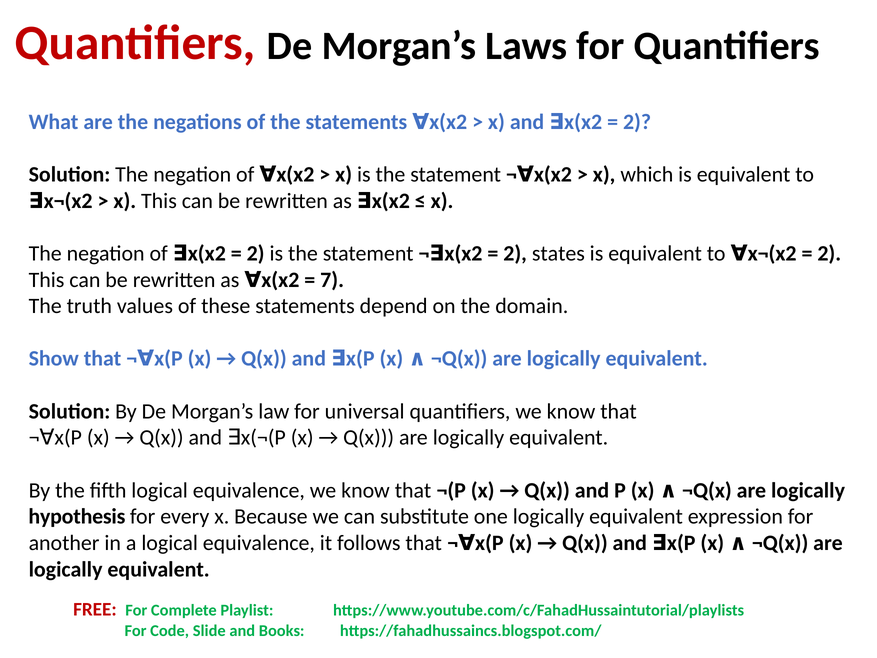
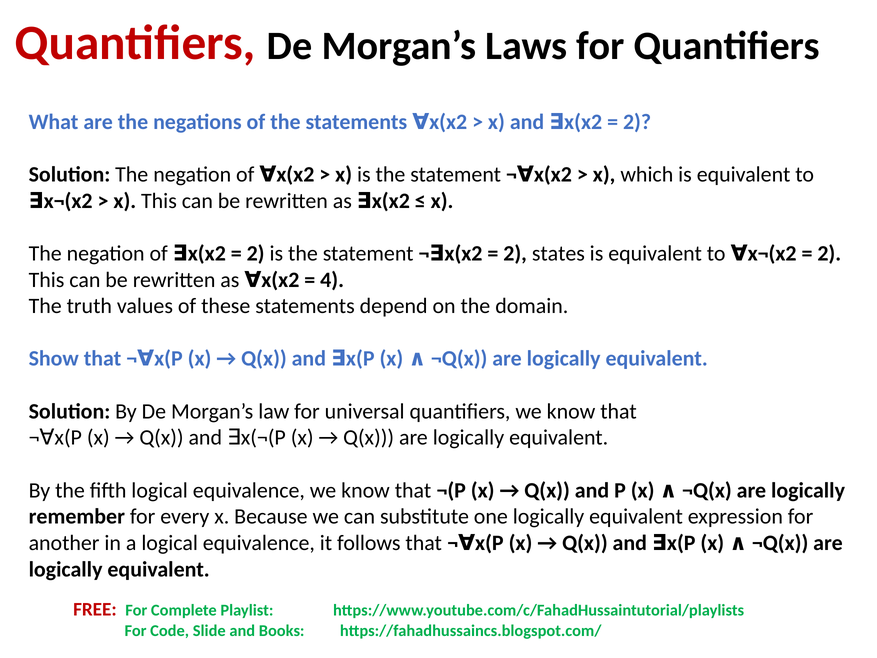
7: 7 -> 4 (332, 280)
hypothesis: hypothesis -> remember (77, 516)
